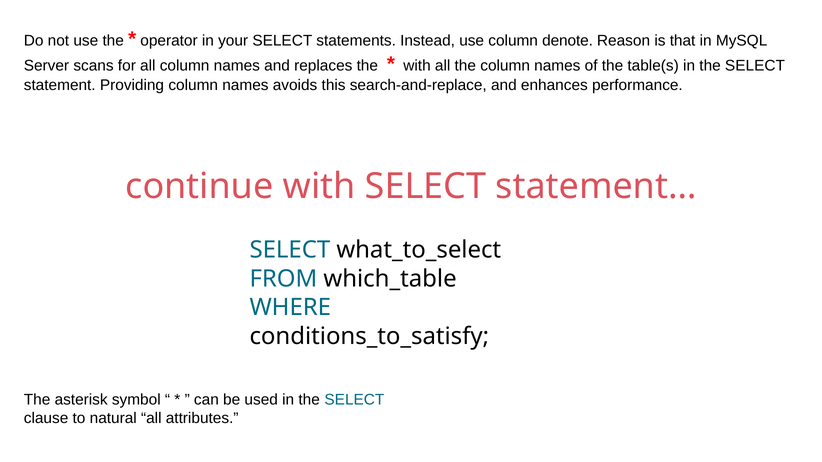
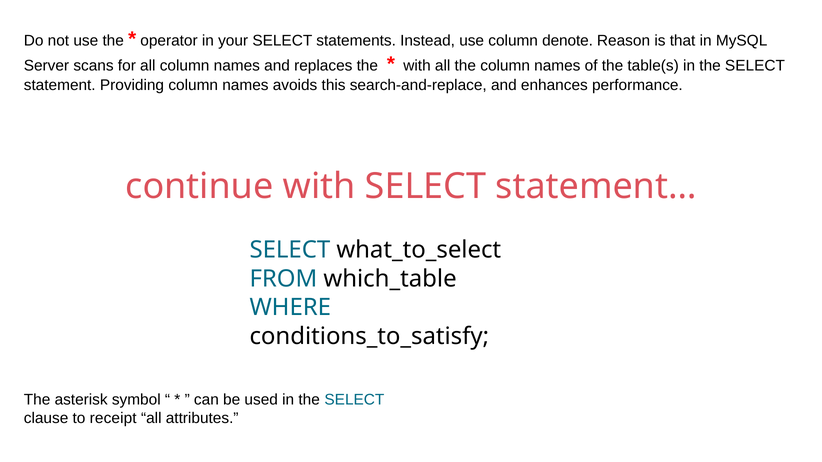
natural: natural -> receipt (113, 418)
